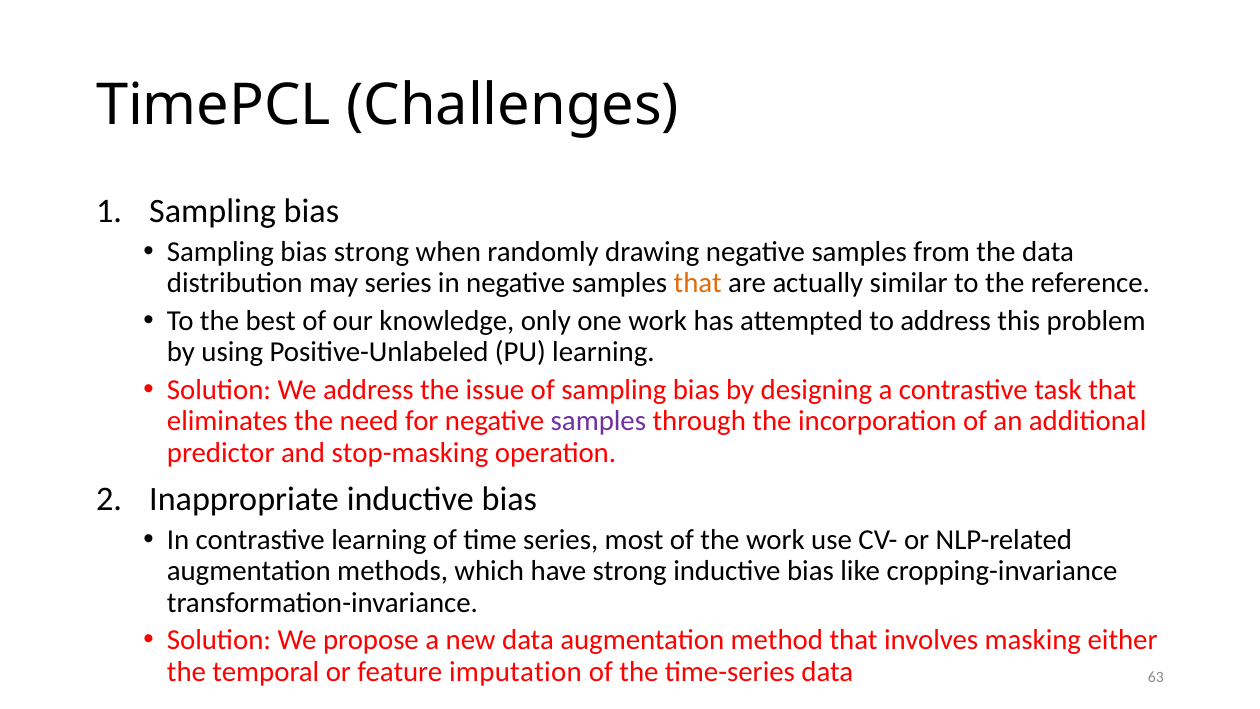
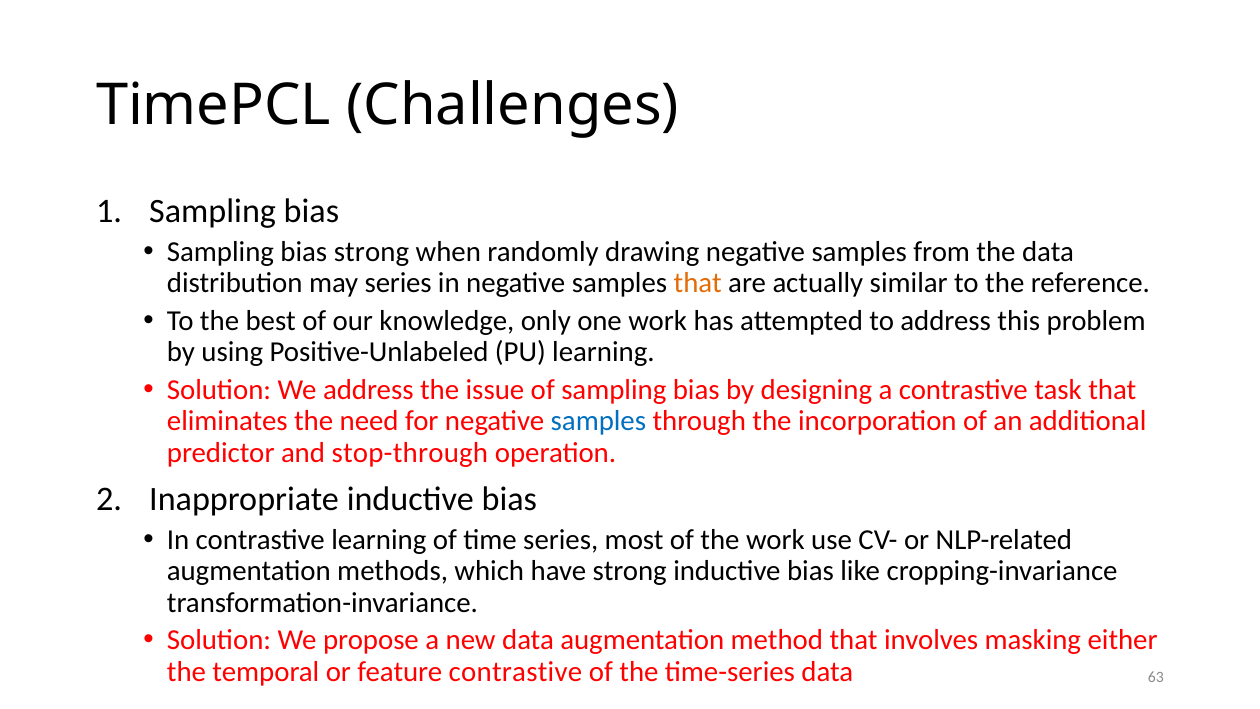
samples colour: purple -> blue (598, 421)
stop-masking: stop-masking -> stop-through (410, 452)
feature imputation: imputation -> contrastive (515, 671)
